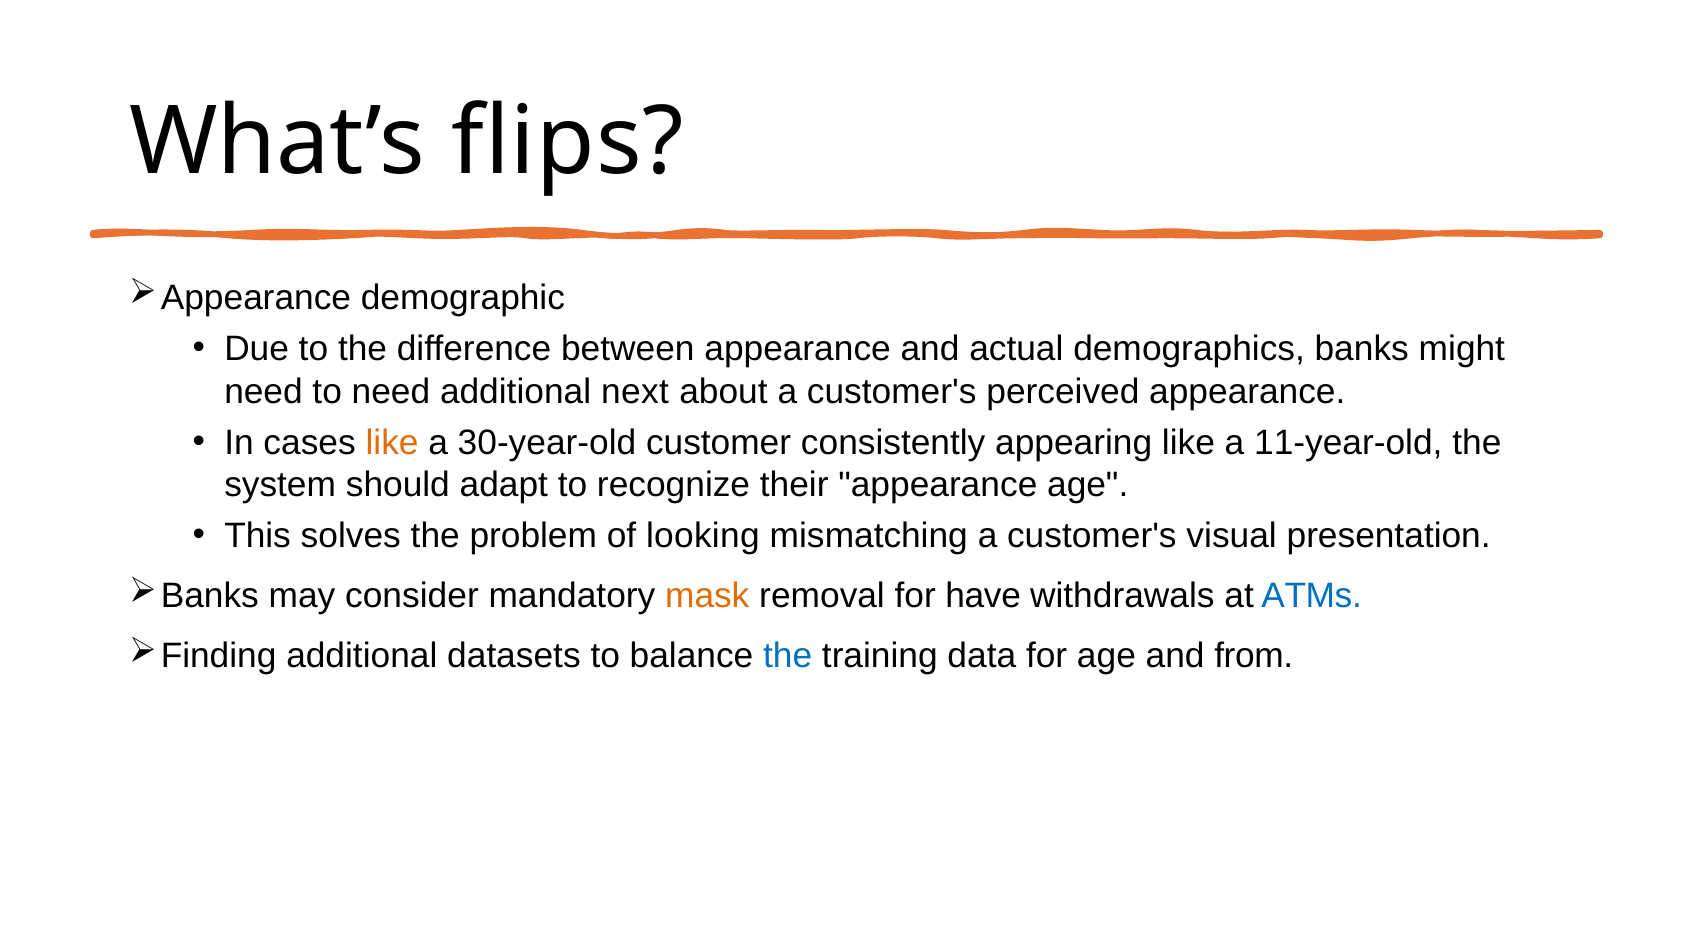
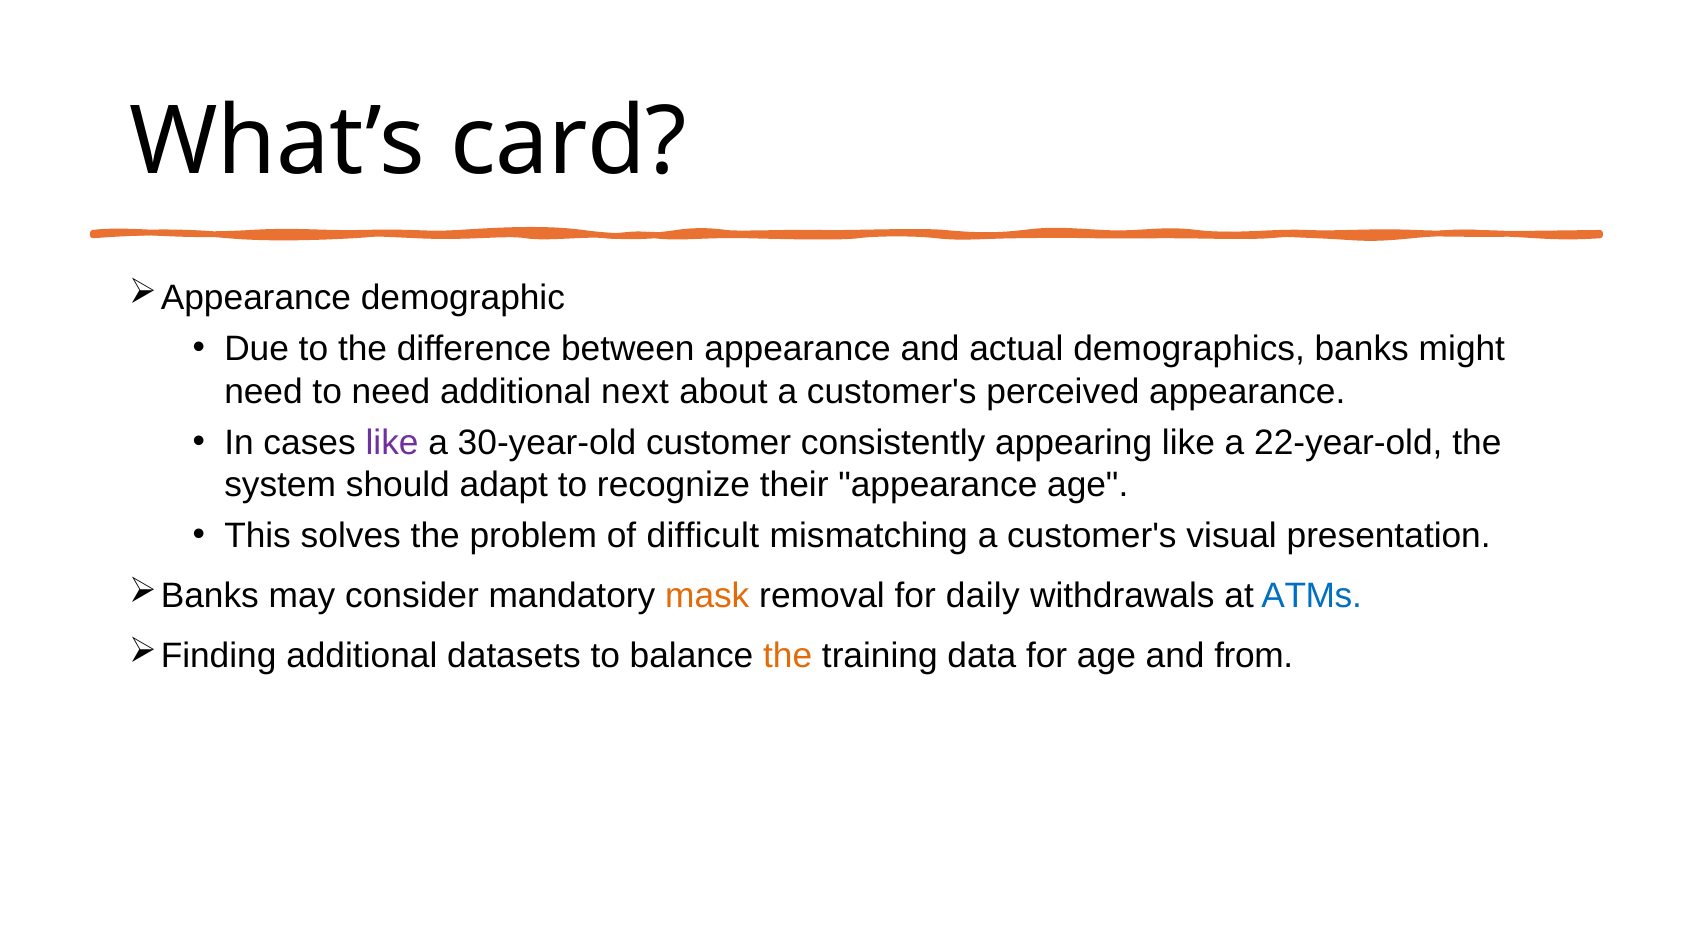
flips: flips -> card (568, 142)
like colour: orange -> purple (392, 443)
11-year-old: 11-year-old -> 22-year-old (1348, 443)
looking: looking -> difficult (703, 536)
have: have -> daily (983, 596)
the colour: blue -> orange (788, 656)
